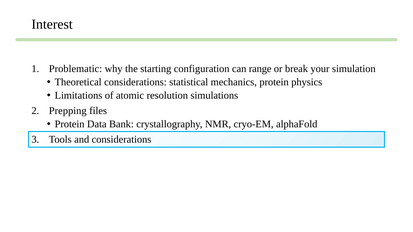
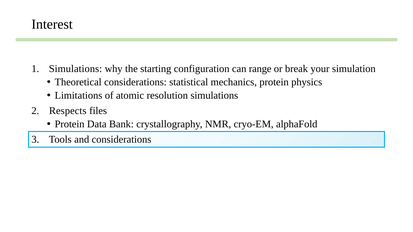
Problematic: Problematic -> Simulations (76, 69)
Prepping: Prepping -> Respects (68, 111)
